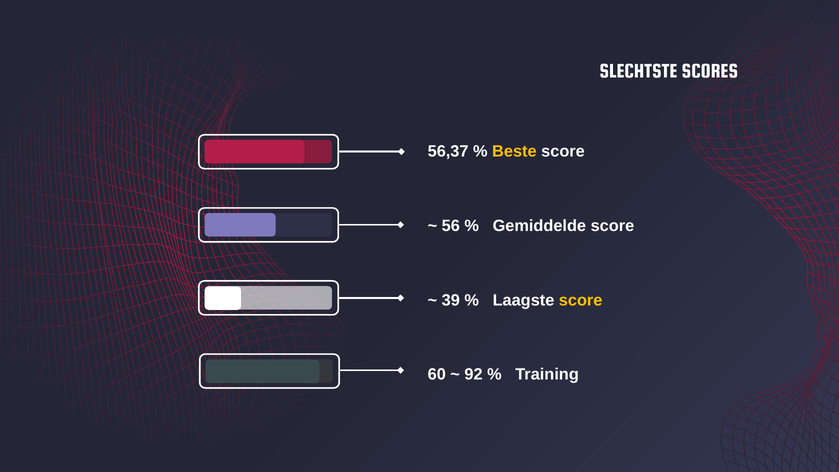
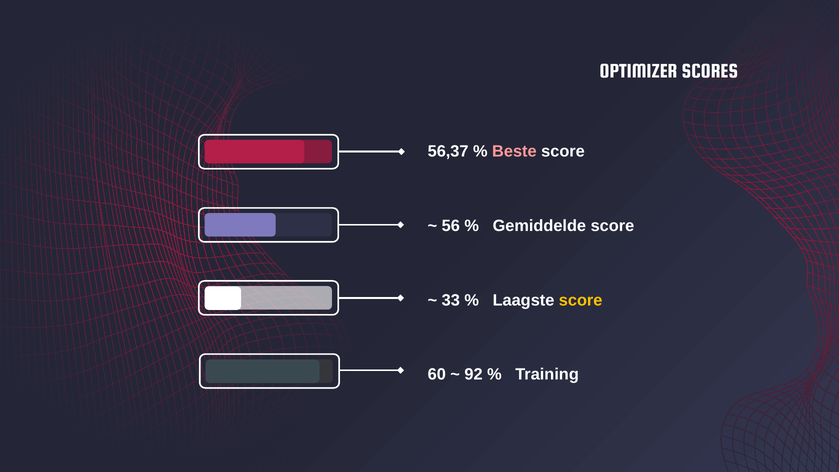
SLECHTSTE: SLECHTSTE -> OPTIMIZER (638, 71)
Beste colour: yellow -> pink (514, 151)
39: 39 -> 33 (451, 300)
